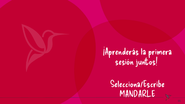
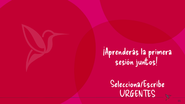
MANDARLE: MANDARLE -> URGENTES (137, 94)
